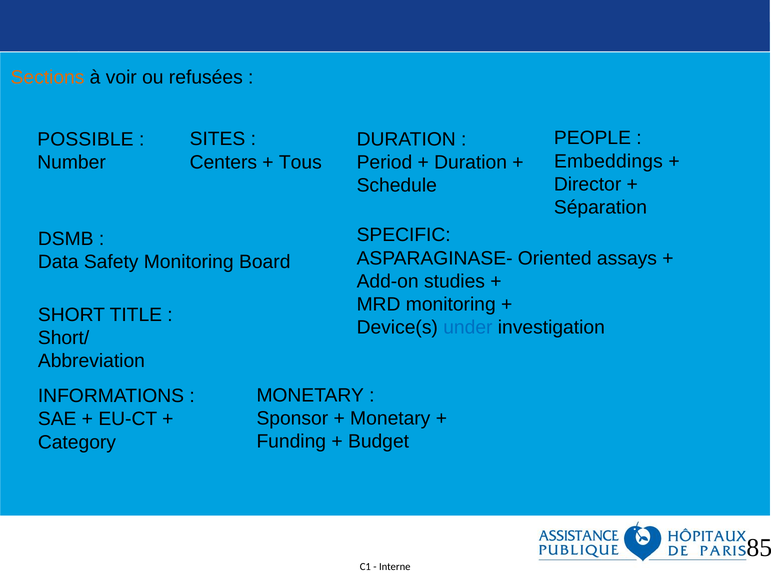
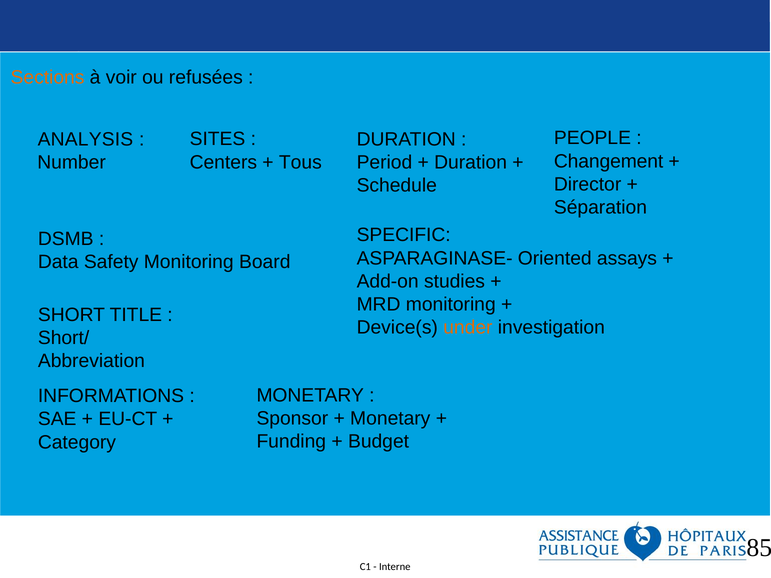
POSSIBLE: POSSIBLE -> ANALYSIS (85, 139)
Embeddings: Embeddings -> Changement (609, 161)
under colour: blue -> orange (468, 328)
